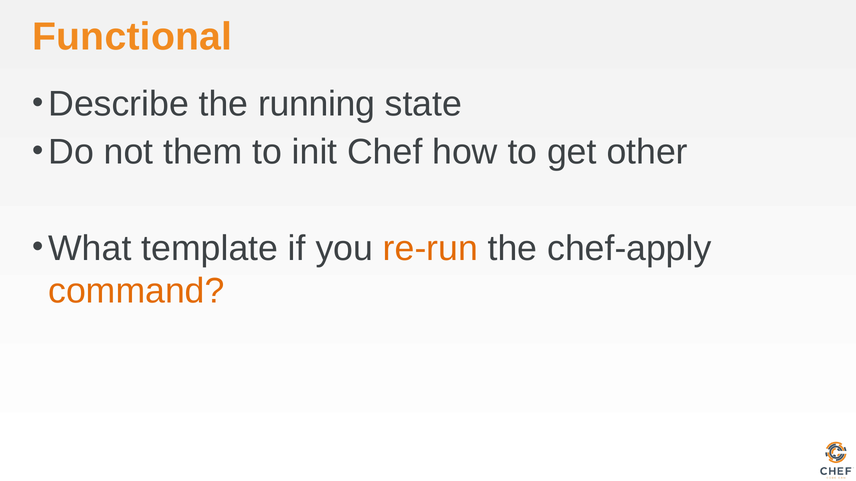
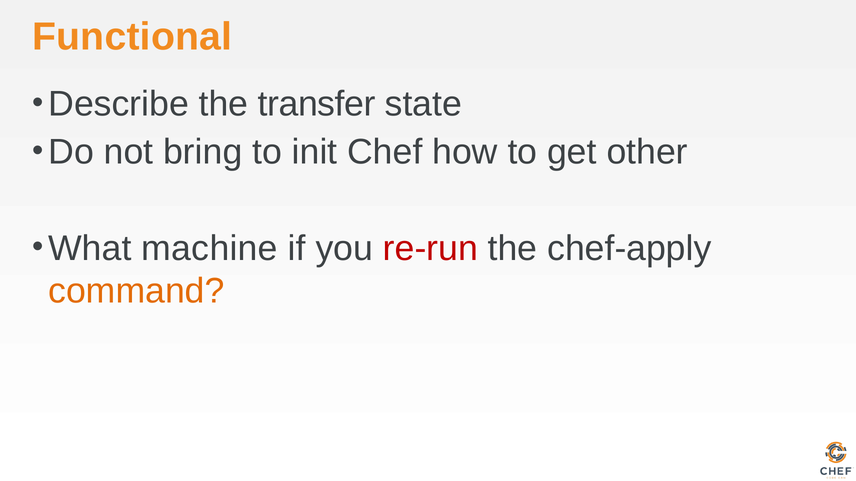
running: running -> transfer (317, 104)
them: them -> bring (203, 152)
template: template -> machine (210, 249)
re-run colour: orange -> red (430, 249)
